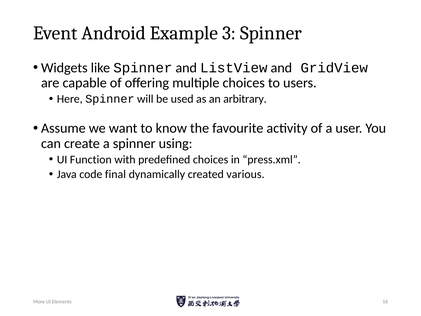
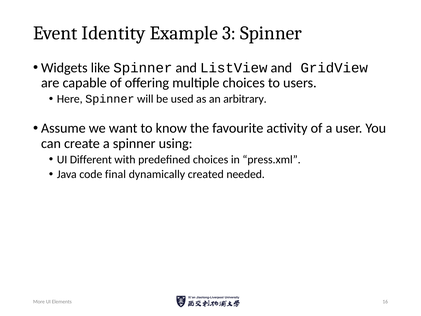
Android: Android -> Identity (114, 33)
Function: Function -> Different (91, 159)
various: various -> needed (246, 174)
